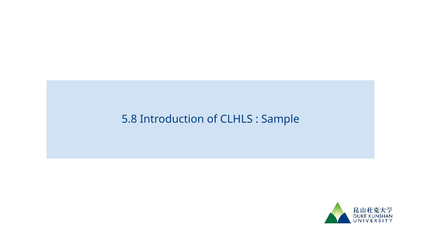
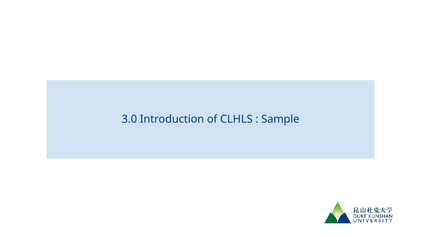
5.8: 5.8 -> 3.0 (129, 119)
